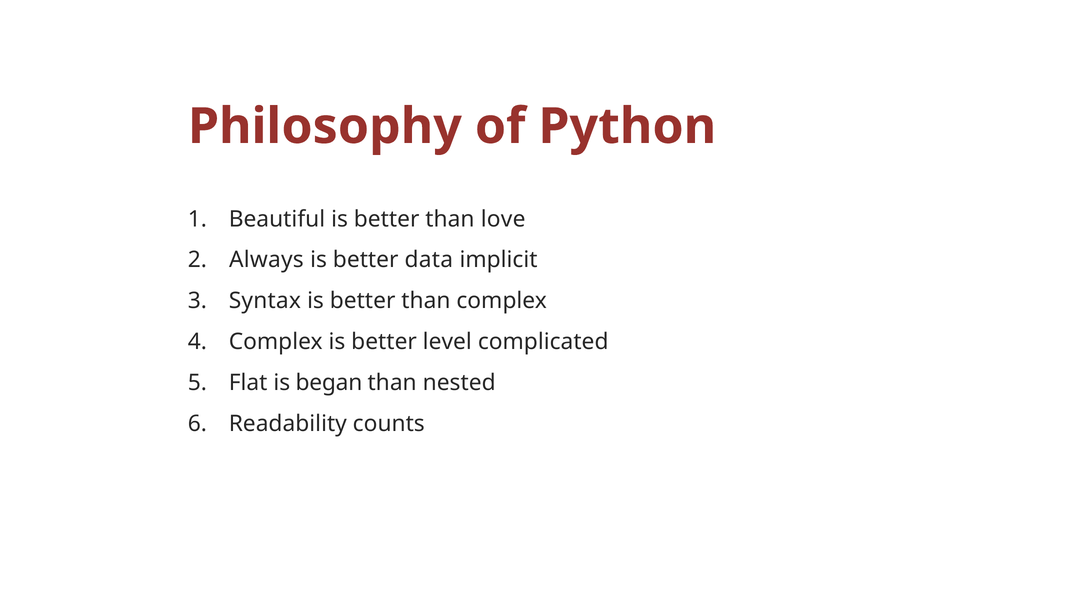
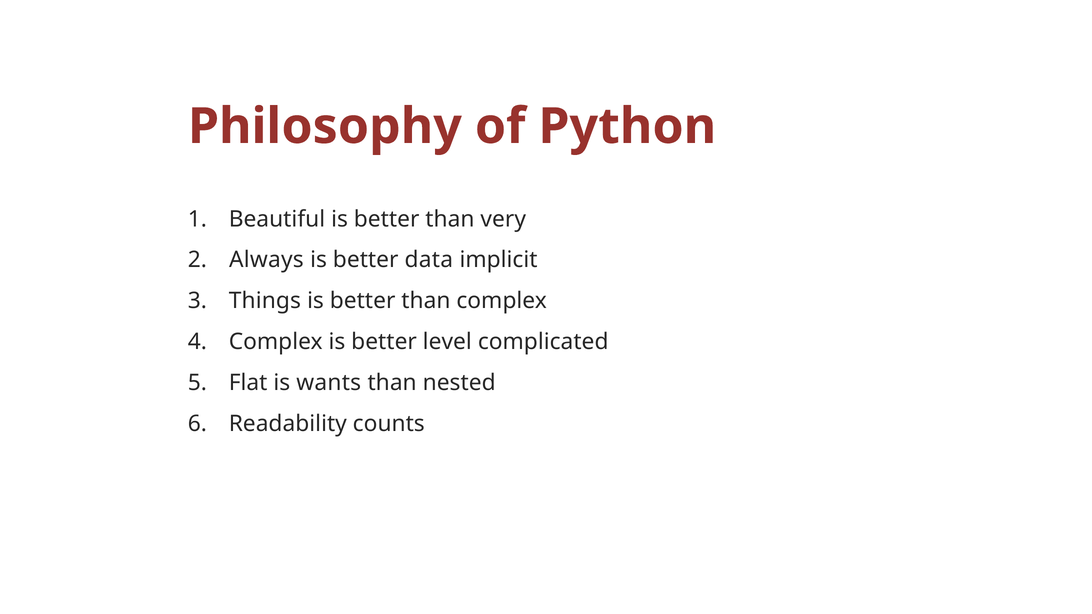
love: love -> very (503, 219)
Syntax: Syntax -> Things (265, 301)
began: began -> wants (329, 383)
